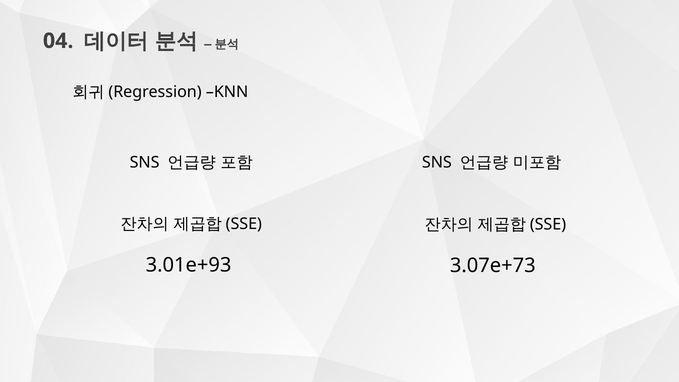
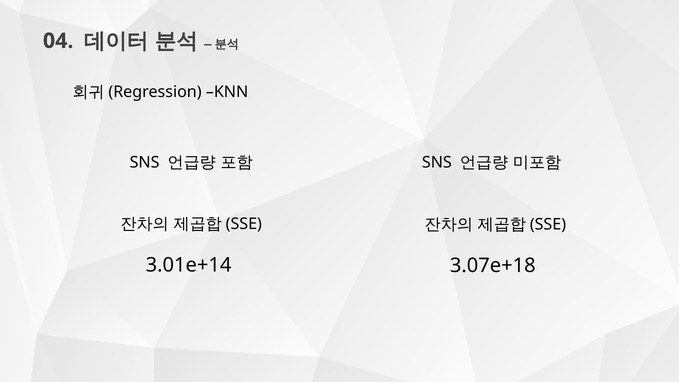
3.01e+93: 3.01e+93 -> 3.01e+14 (189, 265)
3.07e+73: 3.07e+73 -> 3.07e+18 (493, 265)
